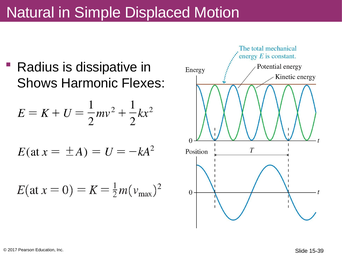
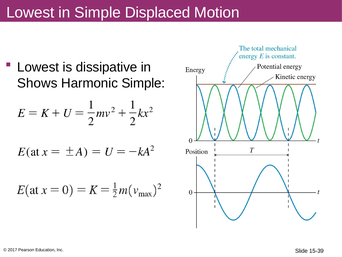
Natural: Natural -> Lowest (30, 13)
Radius: Radius -> Lowest (38, 67)
Harmonic Flexes: Flexes -> Simple (143, 83)
